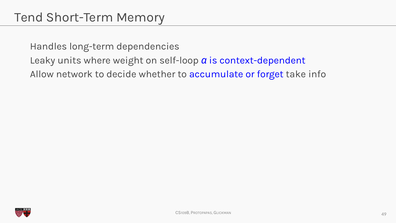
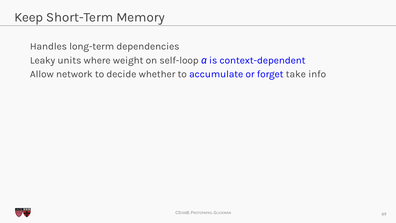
Tend: Tend -> Keep (29, 17)
